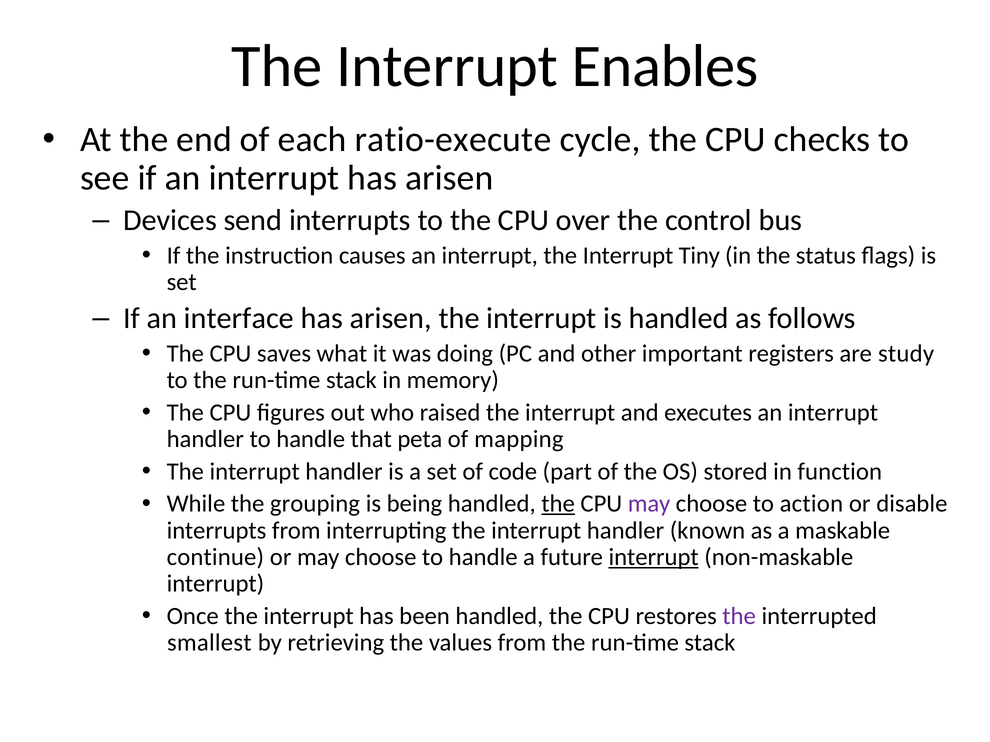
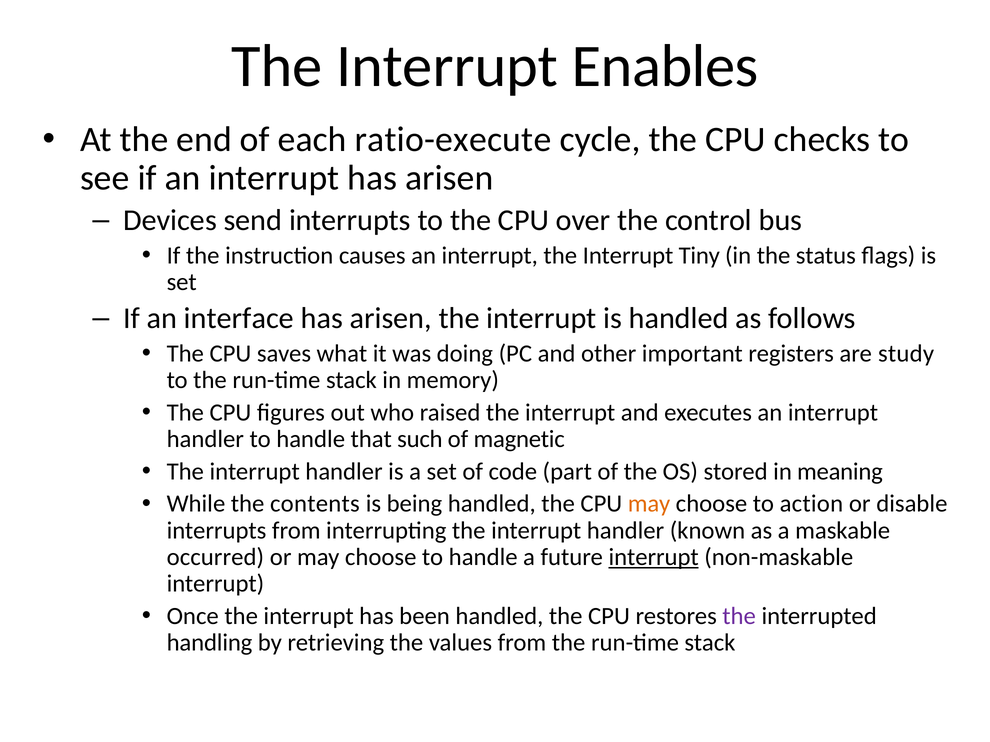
peta: peta -> such (420, 440)
mapping: mapping -> magnetic (519, 440)
function: function -> meaning (840, 472)
grouping: grouping -> contents (315, 504)
the underline: present -> none (558, 504)
may colour: purple -> orange (649, 504)
continue: continue -> occurred (215, 557)
smallest: smallest -> handling (210, 643)
